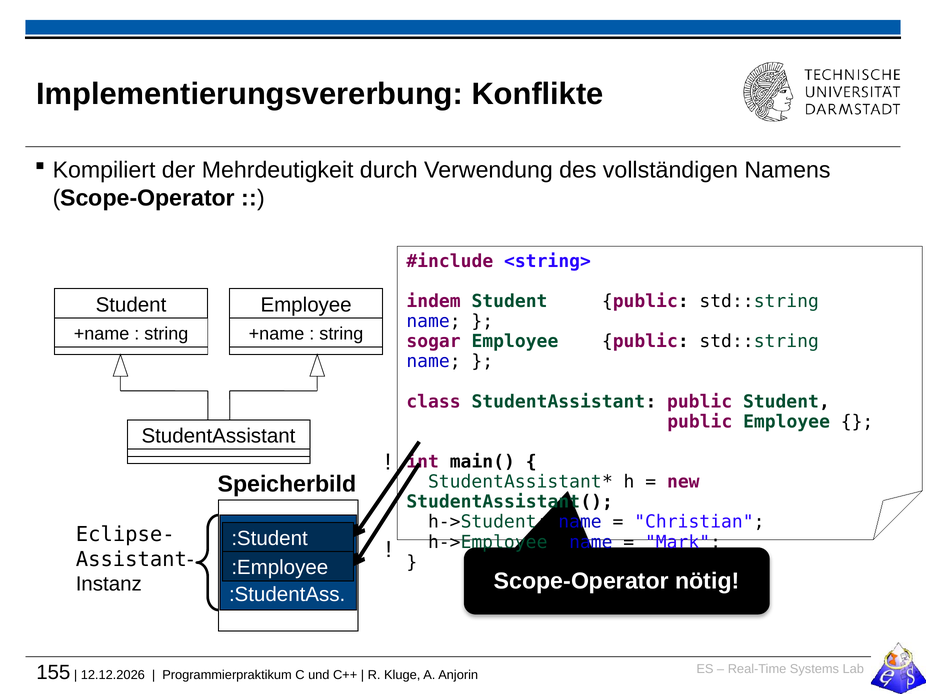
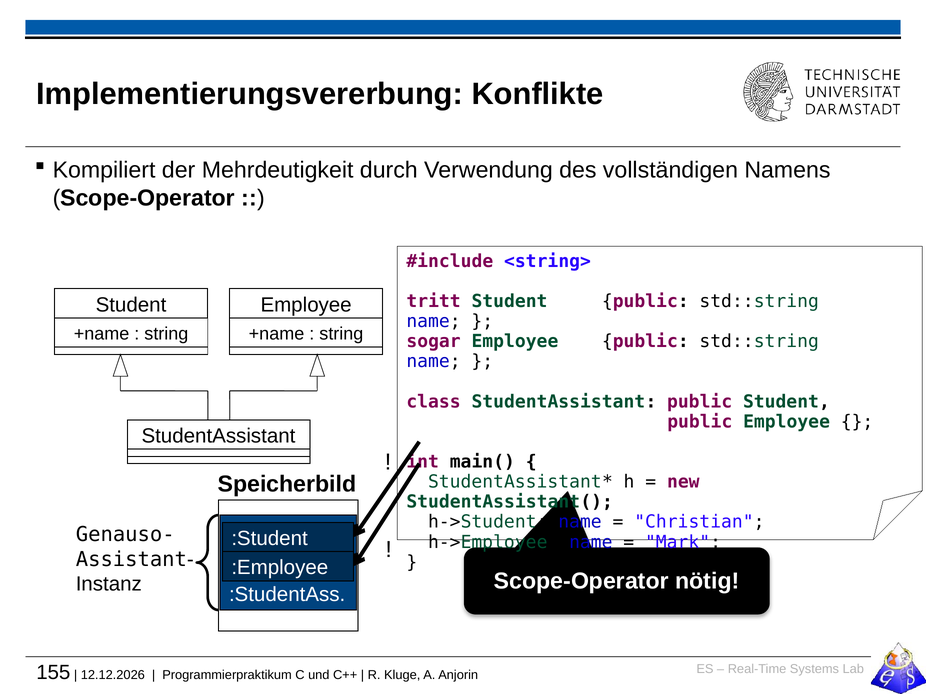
indem: indem -> tritt (434, 301)
Eclipse-: Eclipse- -> Genauso- (125, 535)
